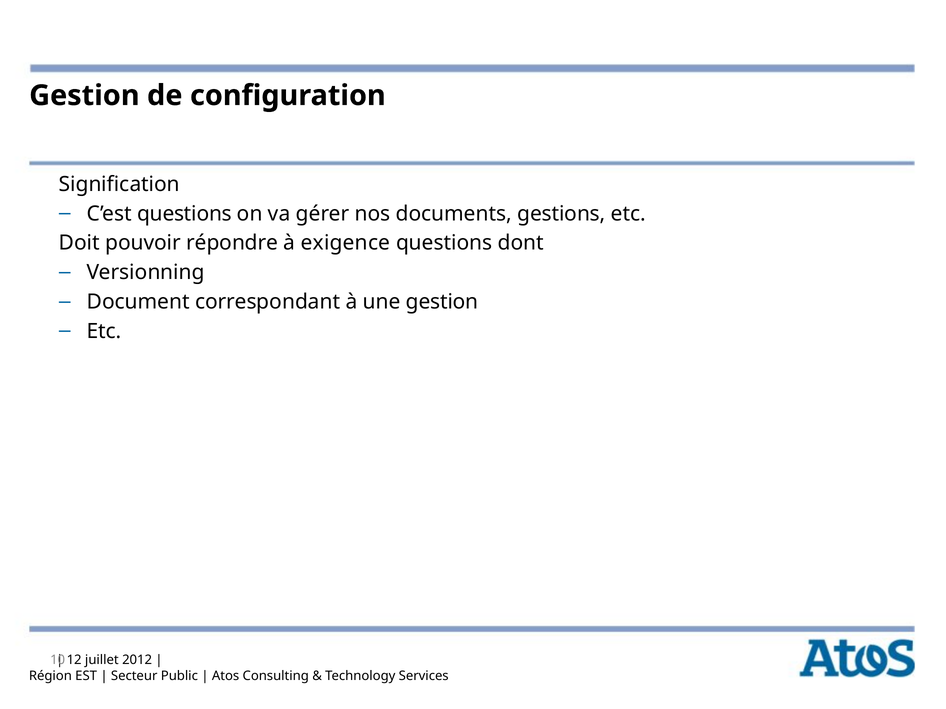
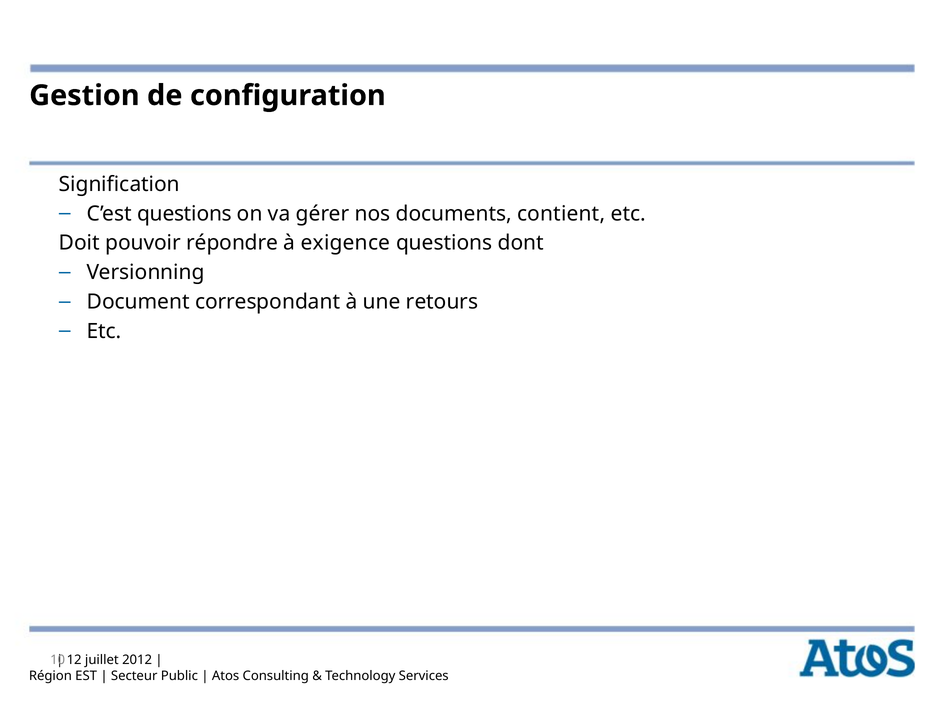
gestions: gestions -> contient (561, 214)
une gestion: gestion -> retours (442, 302)
